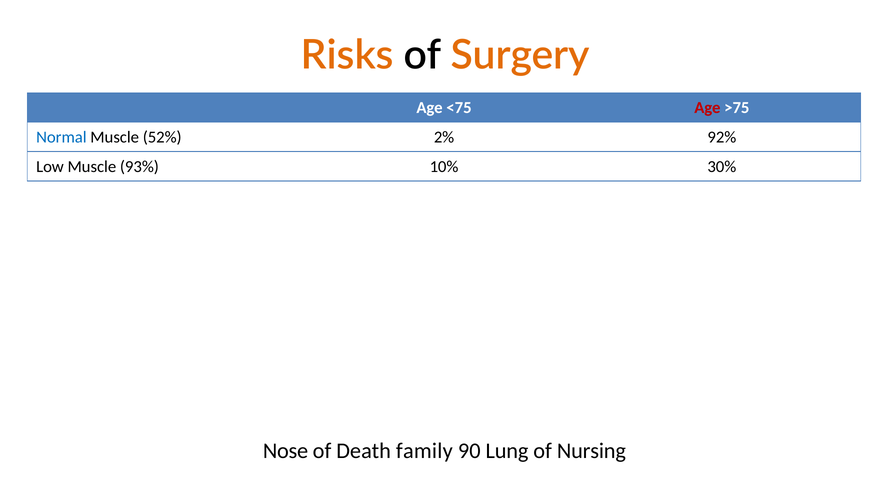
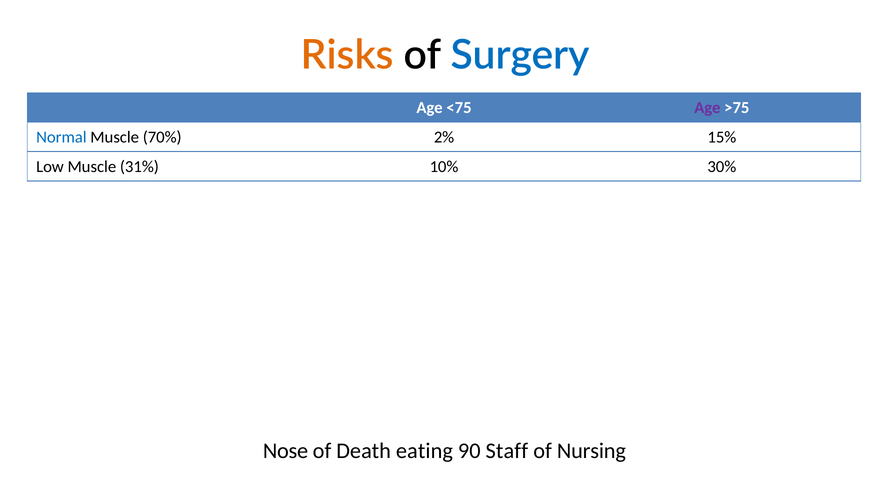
Surgery colour: orange -> blue (520, 55)
Age colour: red -> purple (707, 108)
52%: 52% -> 70% (162, 137)
92%: 92% -> 15% (722, 137)
93%: 93% -> 31% (139, 167)
family: family -> eating (424, 451)
Lung: Lung -> Staff (507, 451)
